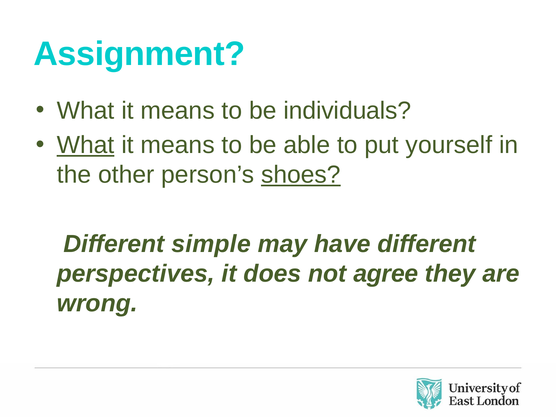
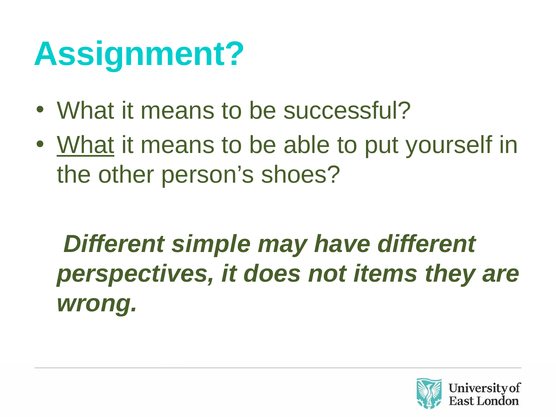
individuals: individuals -> successful (347, 111)
shoes underline: present -> none (301, 175)
agree: agree -> items (386, 274)
